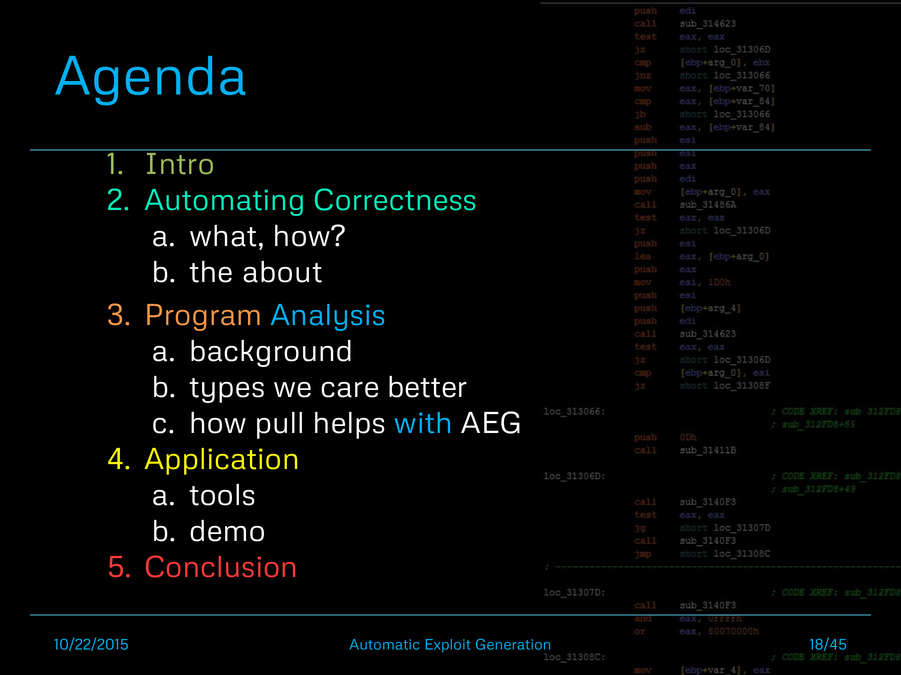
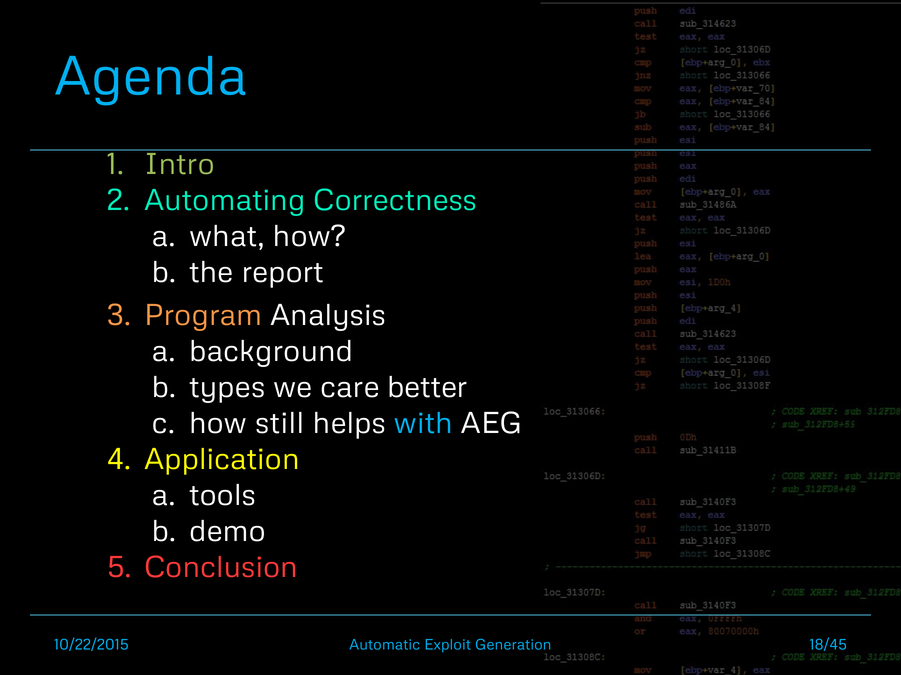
about: about -> report (283, 272)
Analysis colour: light blue -> white (328, 315)
pull: pull -> still (280, 424)
